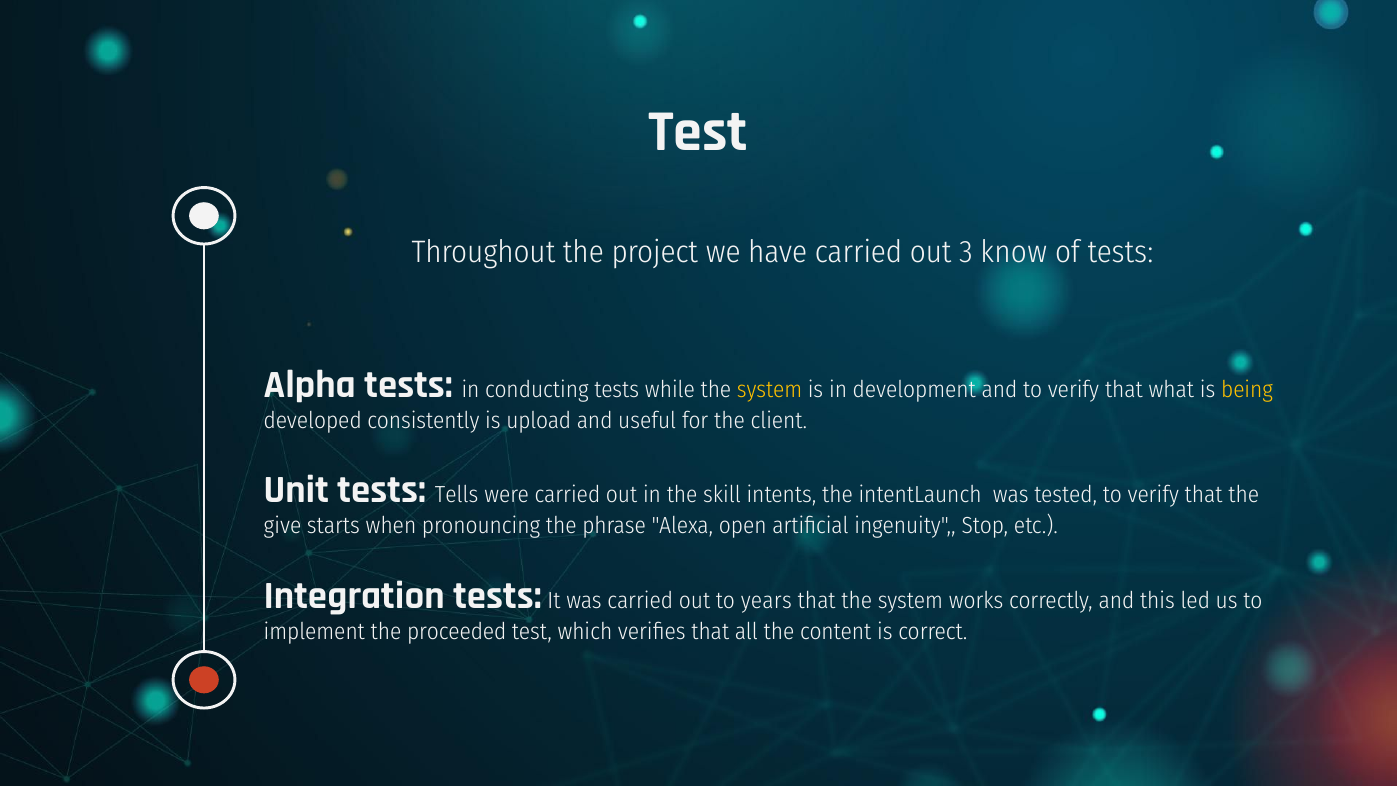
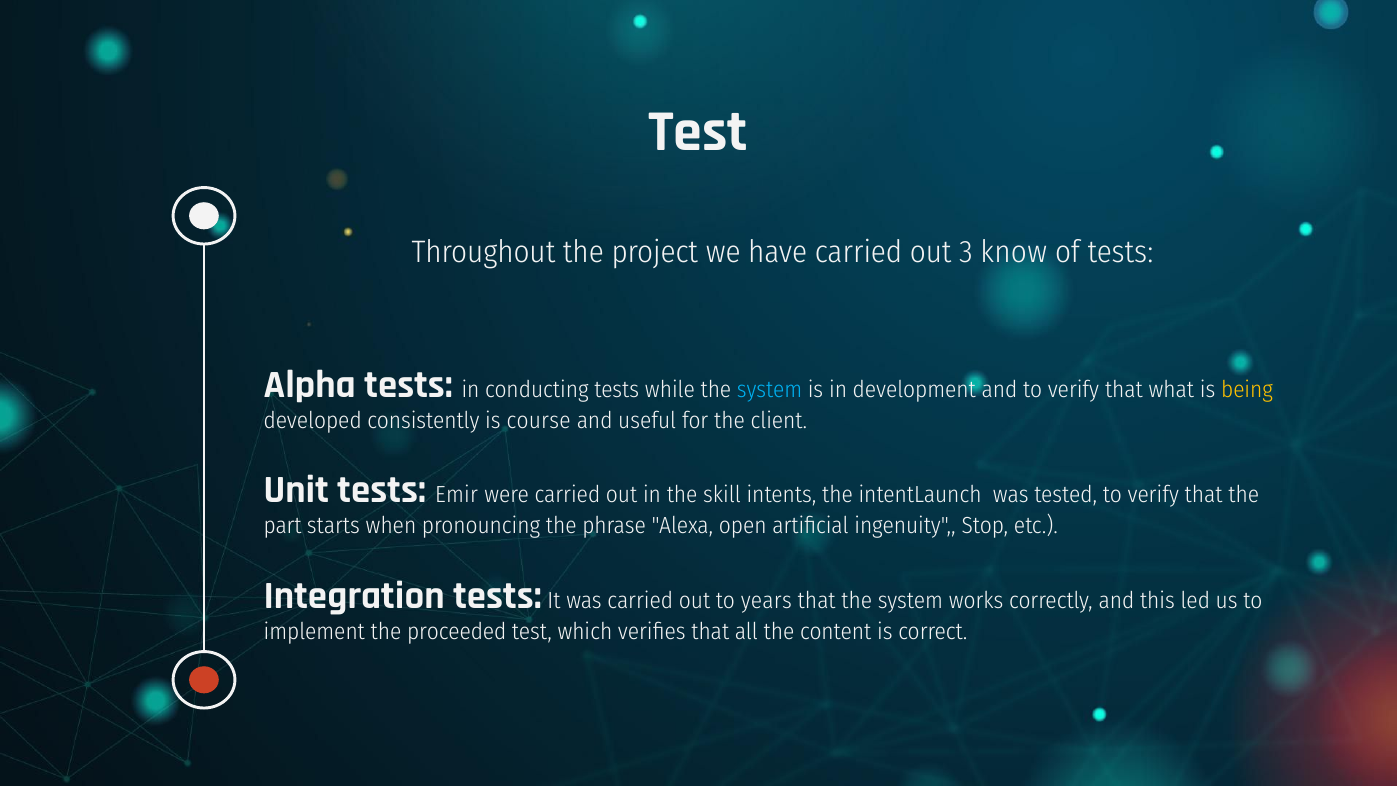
system colour: yellow -> light blue (770, 389)
upload: upload -> course (539, 420)
Tells: Tells -> Emir (457, 495)
give: give -> part (283, 526)
